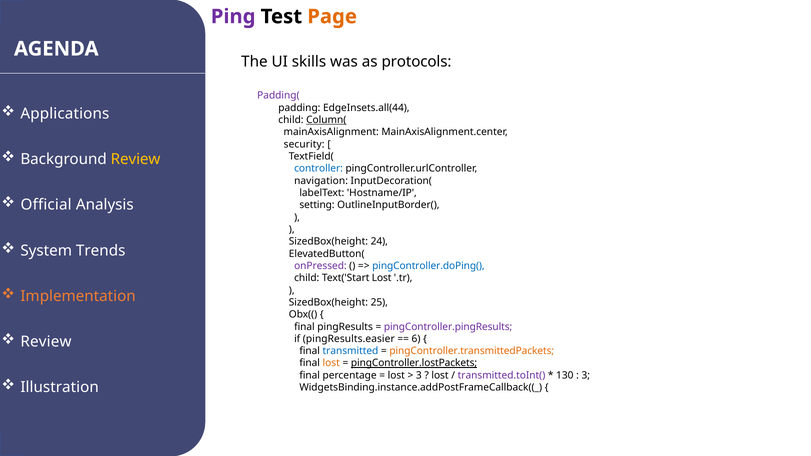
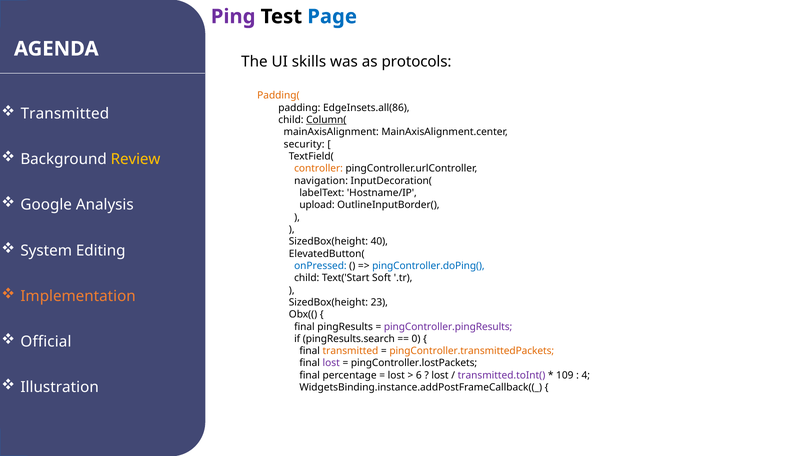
Page colour: orange -> blue (332, 17)
Padding( colour: purple -> orange (278, 96)
EdgeInsets.all(44: EdgeInsets.all(44 -> EdgeInsets.all(86 (366, 108)
Applications: Applications -> Transmitted (65, 114)
controller colour: blue -> orange (319, 169)
Official: Official -> Google (46, 205)
setting: setting -> upload (317, 205)
24: 24 -> 40 (379, 242)
Trends: Trends -> Editing (101, 251)
onPressed colour: purple -> blue (320, 266)
Text('Start Lost: Lost -> Soft (382, 278)
25: 25 -> 23 (379, 302)
Review: Review -> Official (46, 342)
pingResults.easier: pingResults.easier -> pingResults.search (349, 339)
6: 6 -> 0 (416, 339)
transmitted colour: blue -> orange (350, 351)
lost colour: orange -> purple (331, 363)
pingController.lostPackets underline: present -> none (414, 363)
3: 3 -> 6 (419, 375)
130: 130 -> 109 (565, 375)
3: 3 -> 4 (586, 375)
